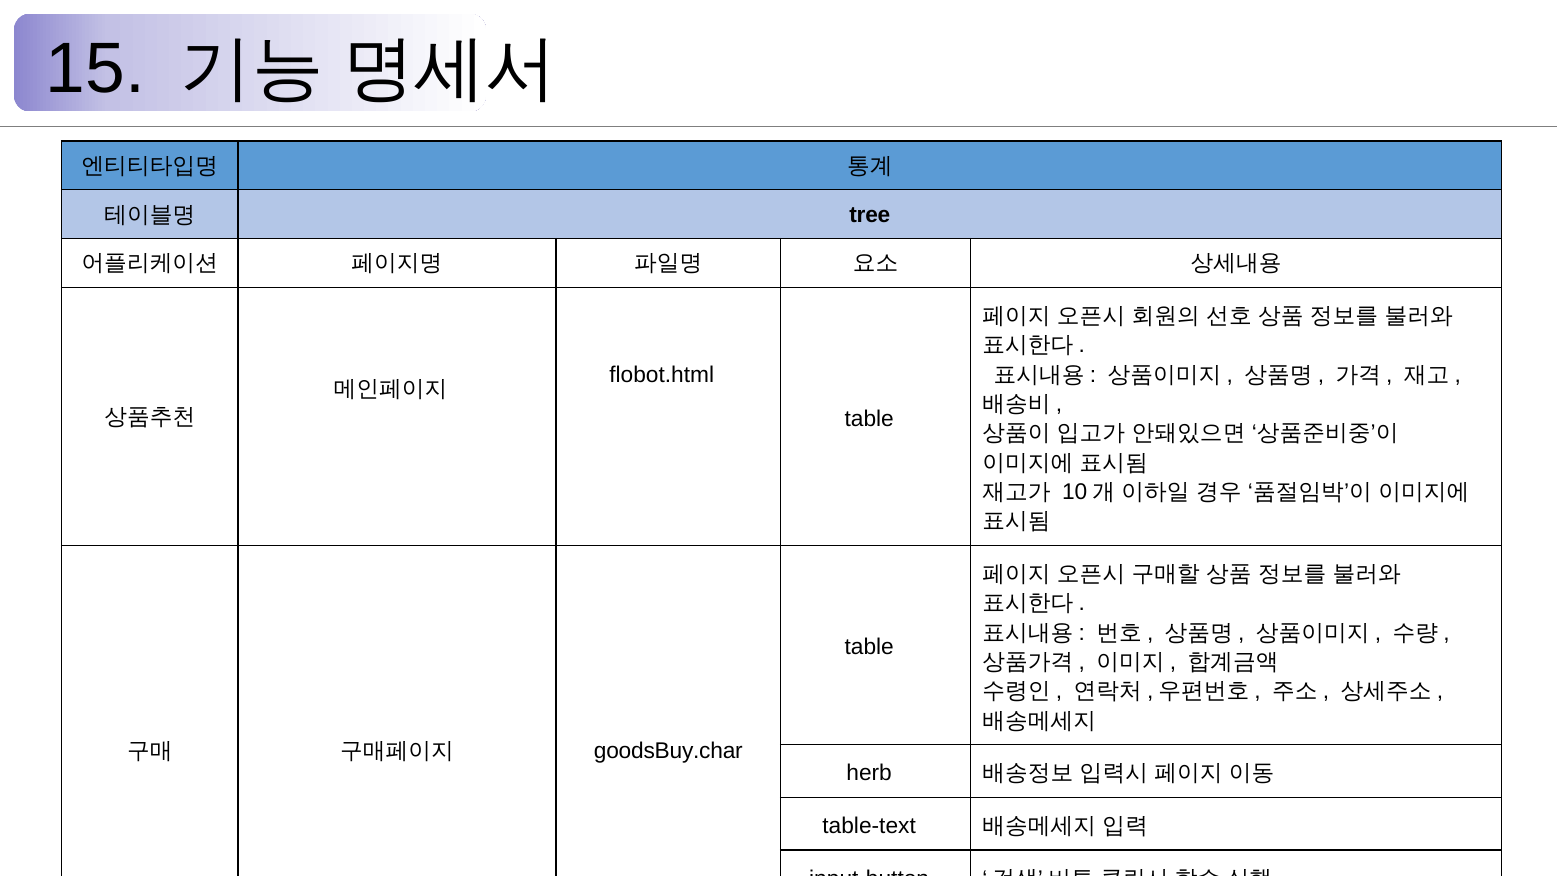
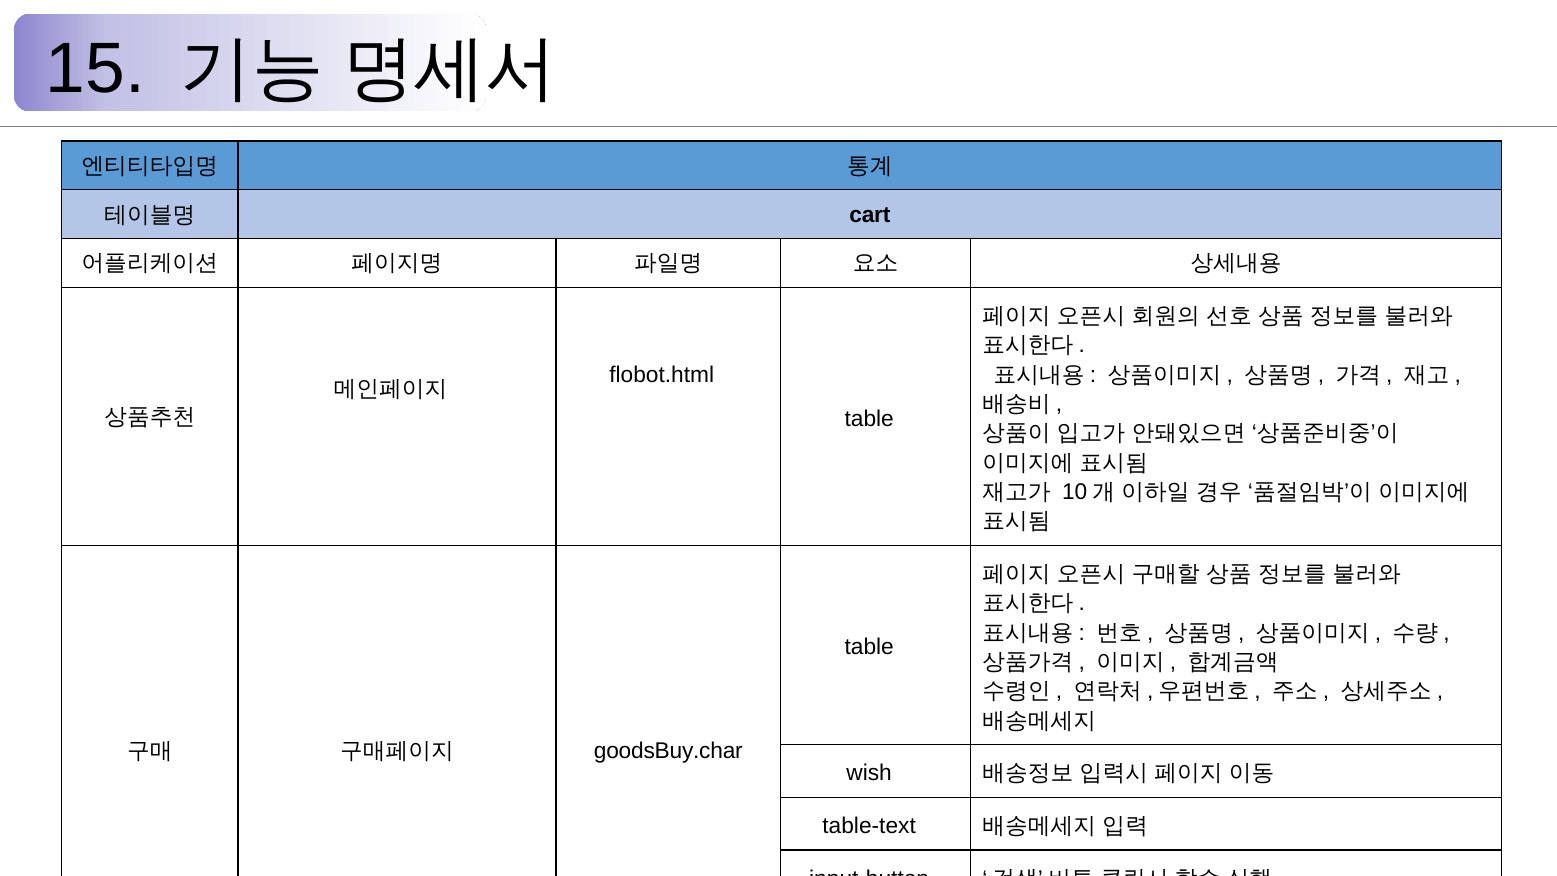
tree: tree -> cart (870, 214)
herb: herb -> wish (869, 773)
